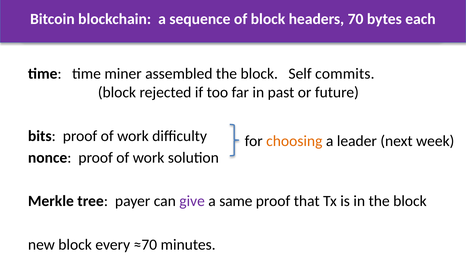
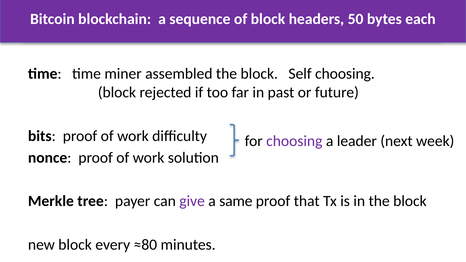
70: 70 -> 50 (356, 19)
Self commits: commits -> choosing (345, 74)
choosing colour: orange -> purple (294, 141)
≈70: ≈70 -> ≈80 (145, 245)
